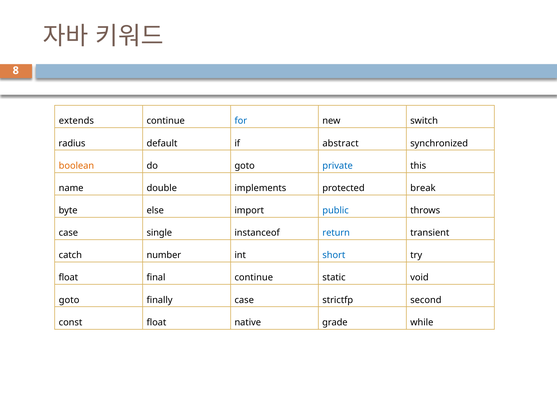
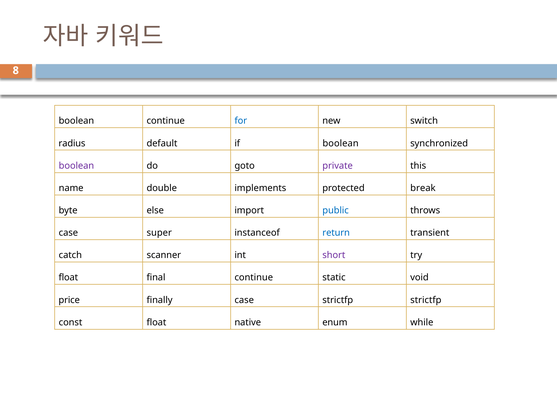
extends: extends -> boolean (76, 121)
if abstract: abstract -> boolean (341, 143)
boolean colour: orange -> purple (76, 166)
private colour: blue -> purple (338, 166)
single: single -> super (159, 233)
number: number -> scanner (164, 255)
short colour: blue -> purple (334, 255)
goto: goto -> price (69, 300)
strictfp second: second -> strictfp (426, 300)
grade: grade -> enum (335, 322)
